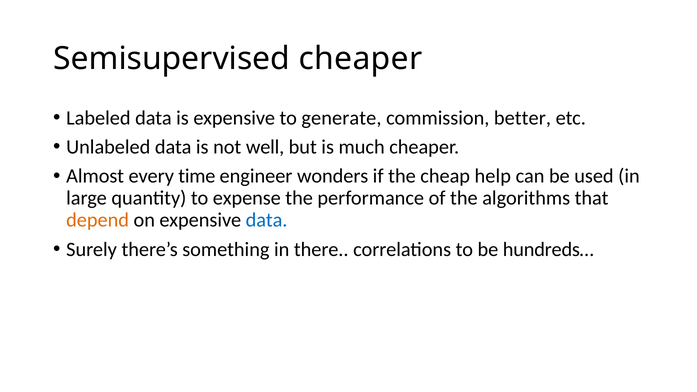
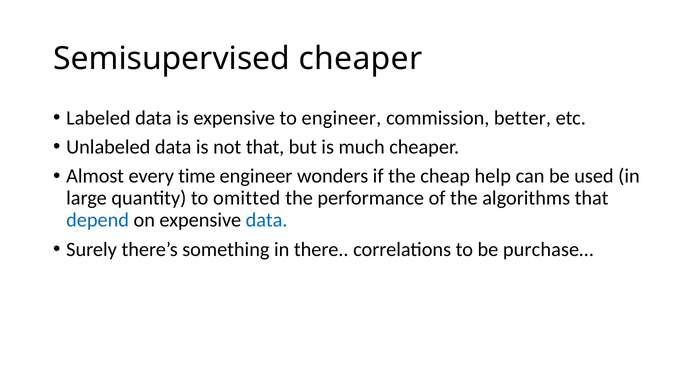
to generate: generate -> engineer (341, 118)
not well: well -> that (265, 147)
expense: expense -> omitted (247, 198)
depend colour: orange -> blue (98, 220)
hundreds…: hundreds… -> purchase… (548, 249)
